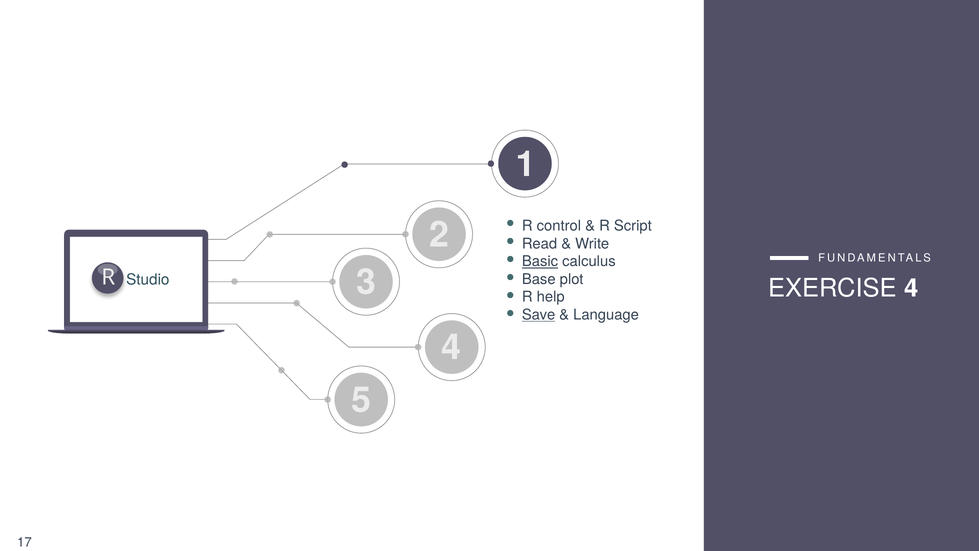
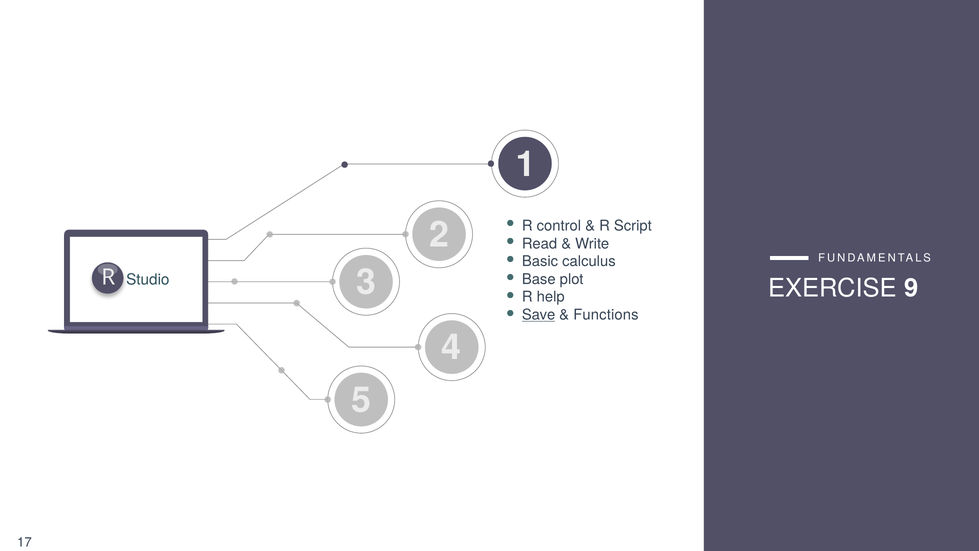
Basic underline: present -> none (540, 262)
EXERCISE 4: 4 -> 9 (911, 288)
Language: Language -> Functions (606, 315)
